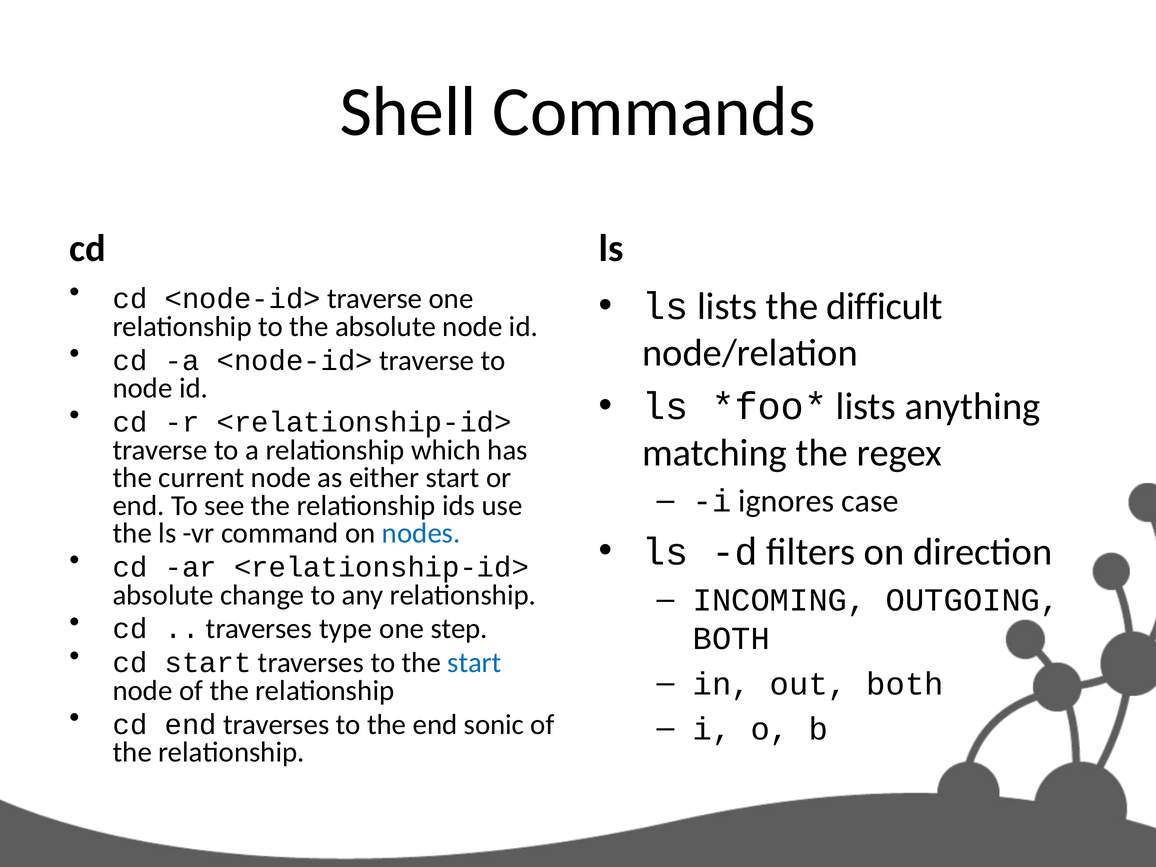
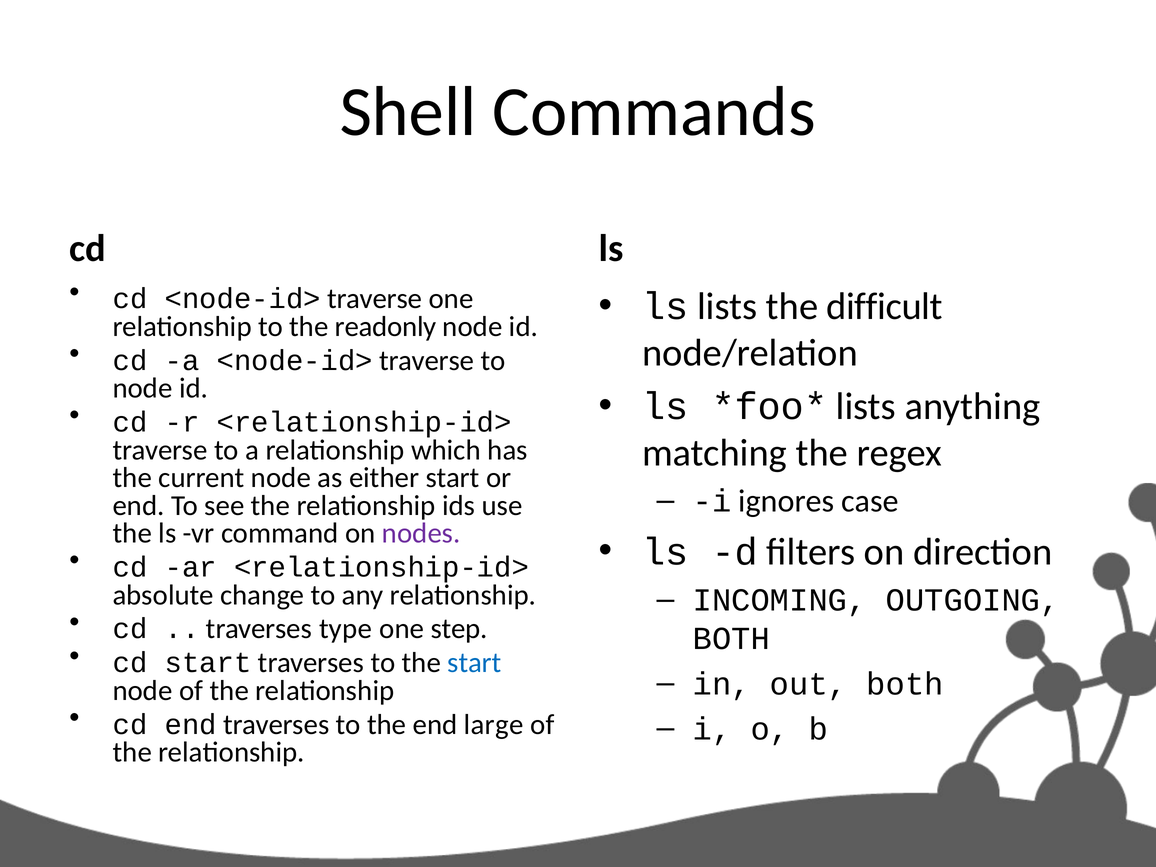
the absolute: absolute -> readonly (386, 327)
nodes colour: blue -> purple (421, 533)
sonic: sonic -> large (494, 724)
